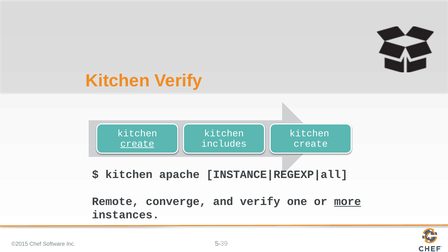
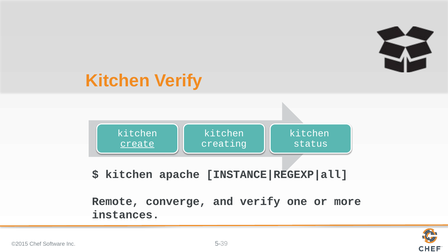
includes: includes -> creating (224, 144)
create: create -> status (311, 144)
more underline: present -> none (348, 201)
